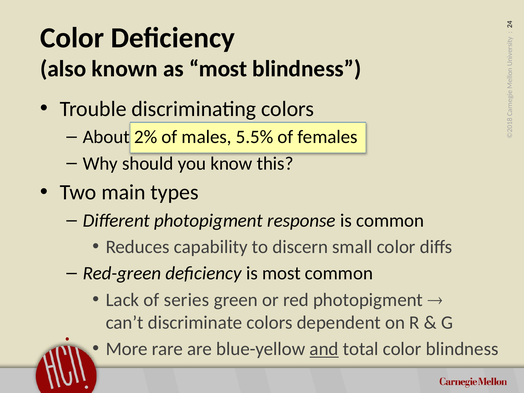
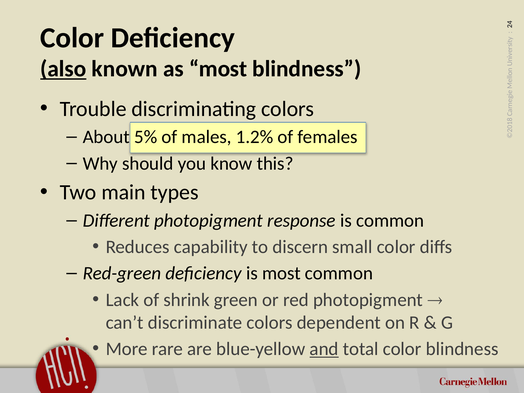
also underline: none -> present (63, 69)
2%: 2% -> 5% (146, 137)
5.5%: 5.5% -> 1.2% (255, 137)
series: series -> shrink (187, 300)
